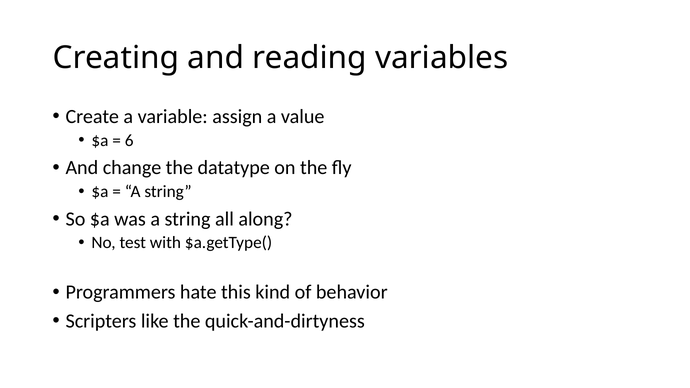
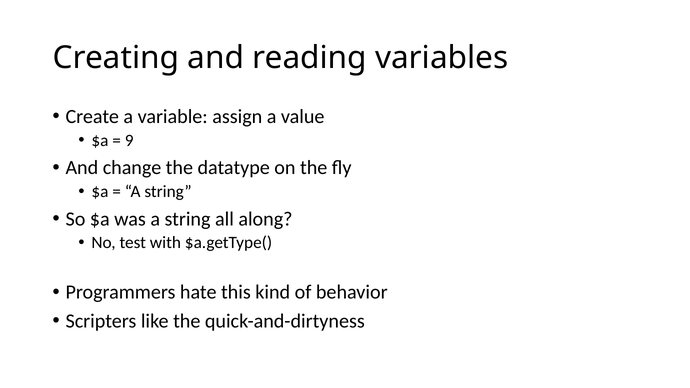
6: 6 -> 9 (129, 140)
